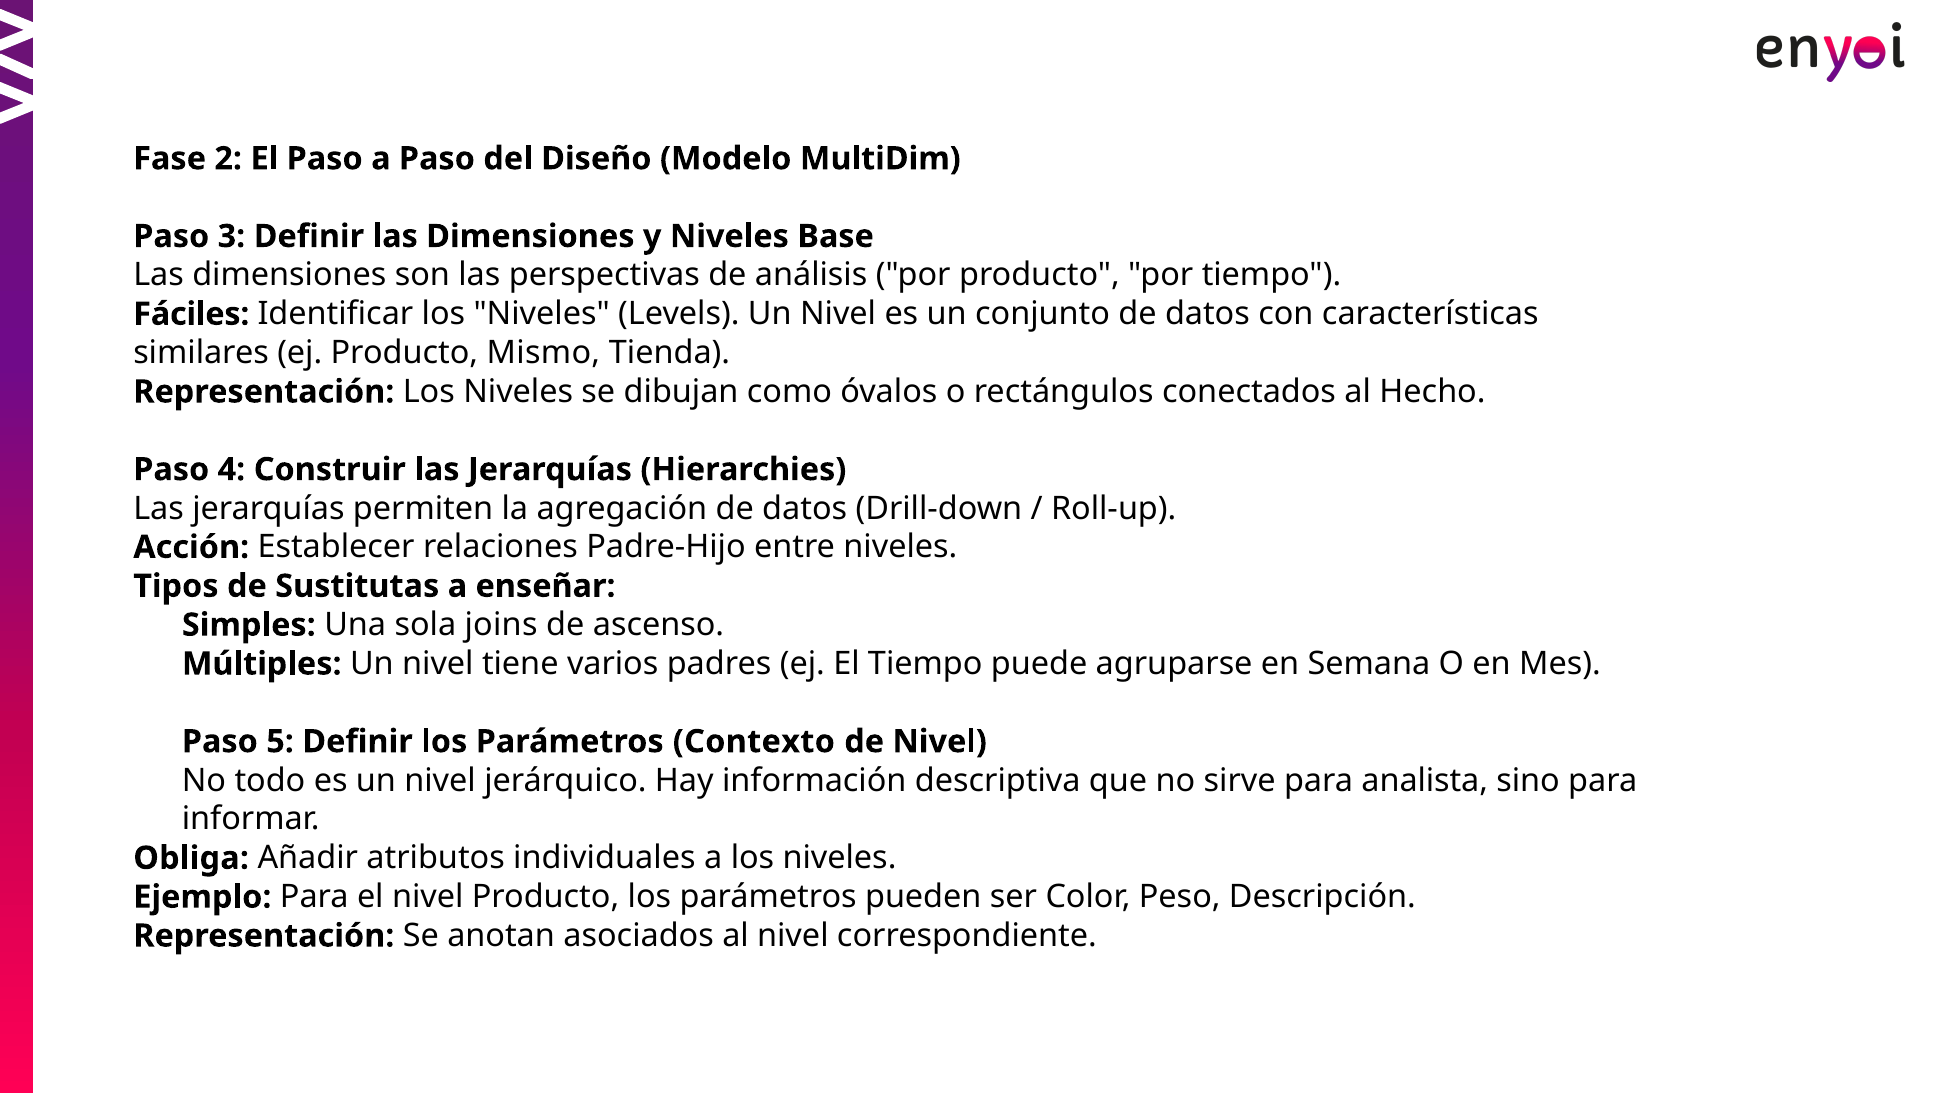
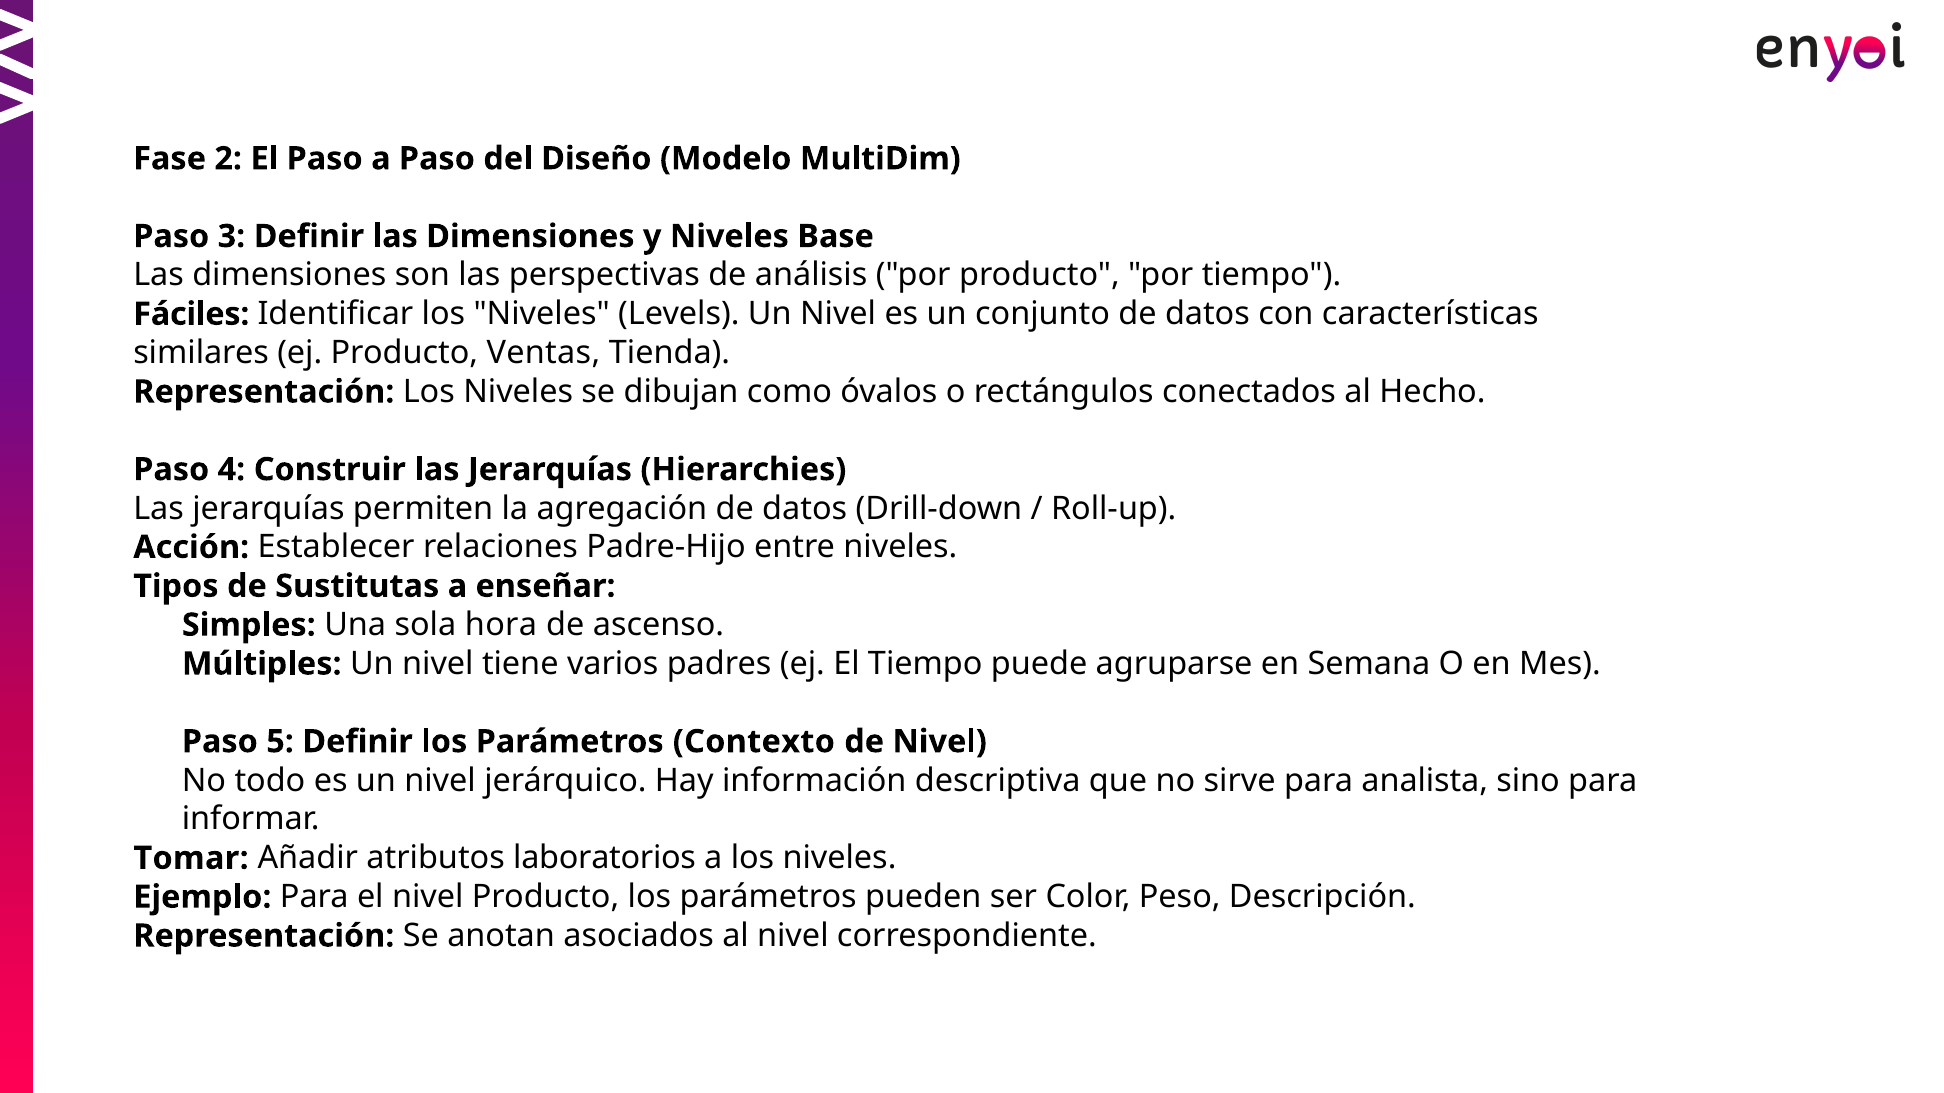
Mismo: Mismo -> Ventas (543, 353)
joins: joins -> hora (501, 625)
Obliga: Obliga -> Tomar (191, 859)
individuales: individuales -> laboratorios (605, 859)
